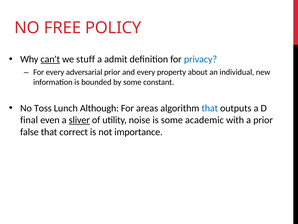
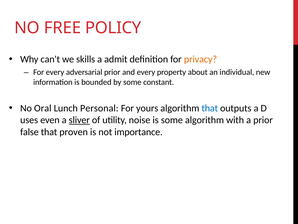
can't underline: present -> none (50, 59)
stuff: stuff -> skills (86, 59)
privacy colour: blue -> orange (201, 59)
Toss: Toss -> Oral (43, 108)
Although: Although -> Personal (99, 108)
areas: areas -> yours (147, 108)
final: final -> uses (29, 120)
some academic: academic -> algorithm (204, 120)
correct: correct -> proven (74, 132)
